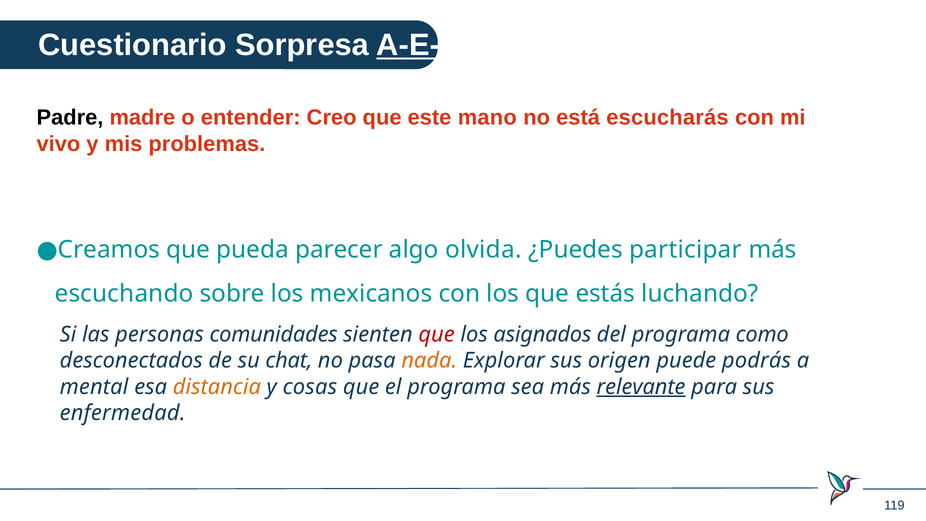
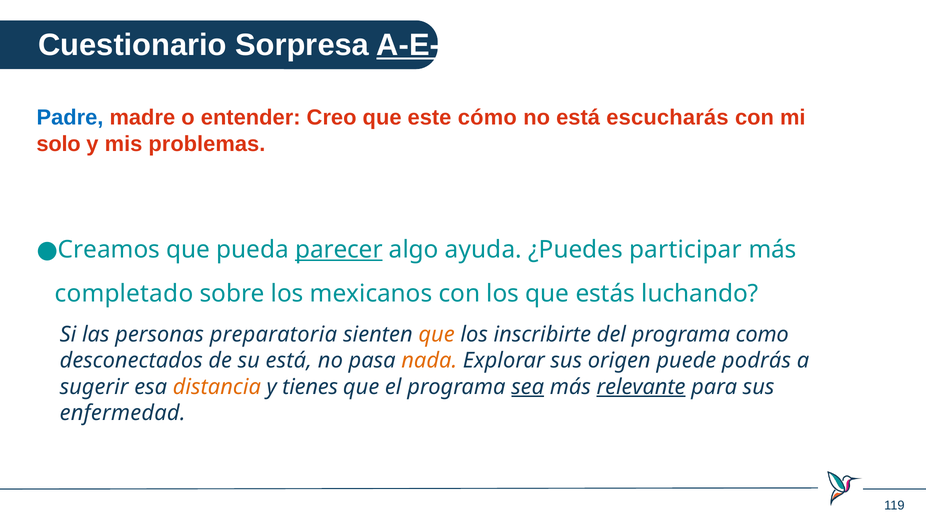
Padre colour: black -> blue (70, 118)
mano: mano -> cómo (487, 118)
vivo: vivo -> solo (59, 144)
parecer underline: none -> present (339, 250)
olvida: olvida -> ayuda (483, 250)
escuchando: escuchando -> completado (124, 294)
comunidades: comunidades -> preparatoria (273, 334)
que colour: red -> orange (437, 334)
asignados: asignados -> inscribirte (542, 334)
su chat: chat -> está (289, 360)
mental: mental -> sugerir (94, 387)
cosas: cosas -> tienes (310, 387)
sea underline: none -> present (528, 387)
